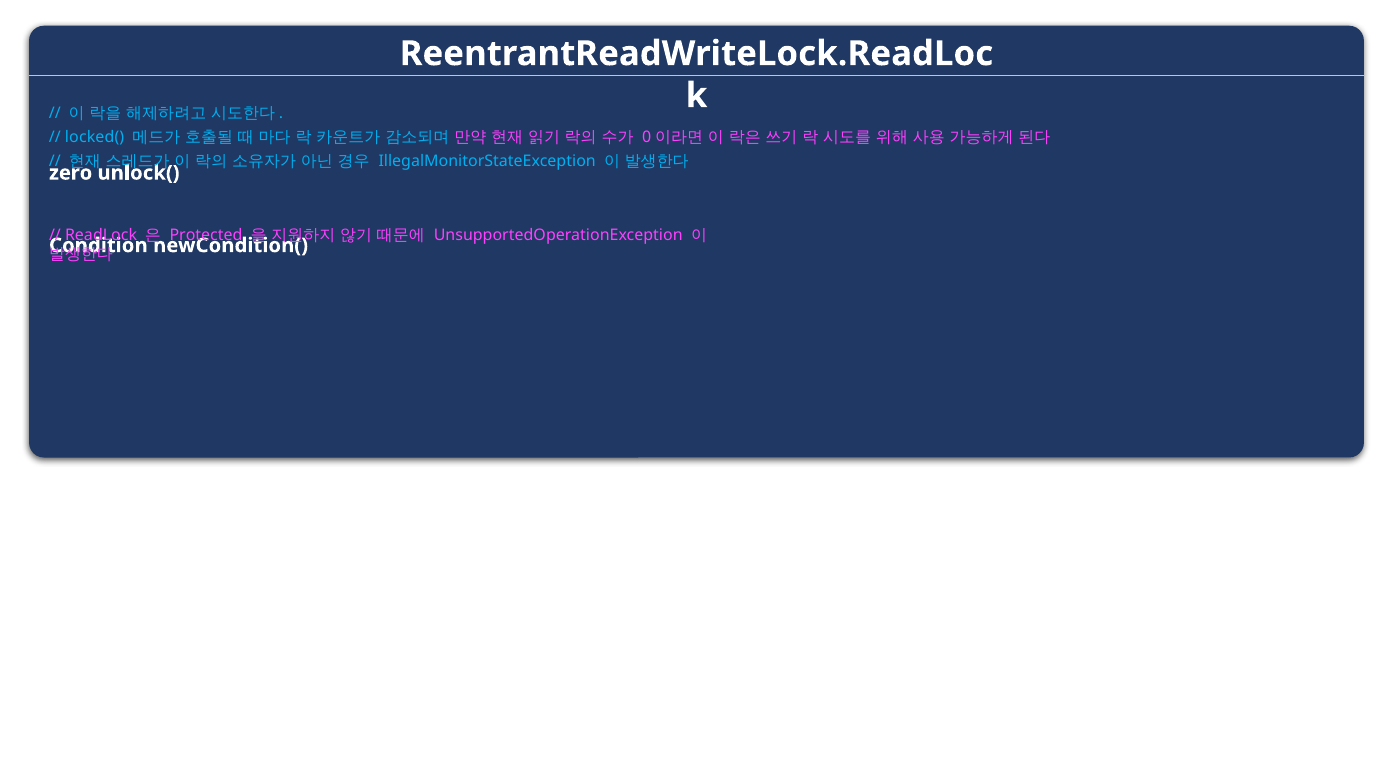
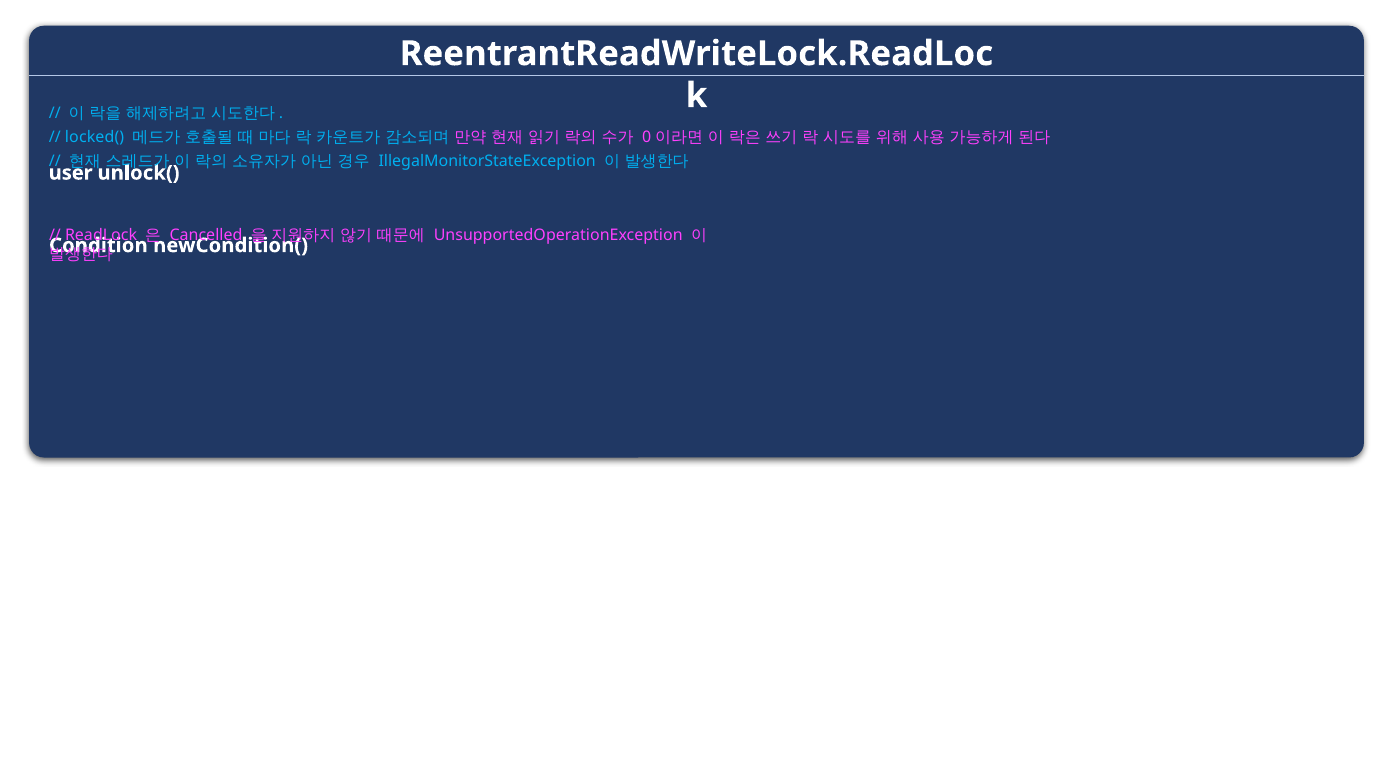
zero: zero -> user (71, 173)
Protected: Protected -> Cancelled (206, 235)
